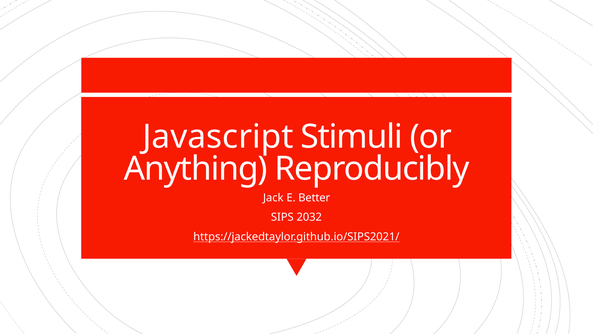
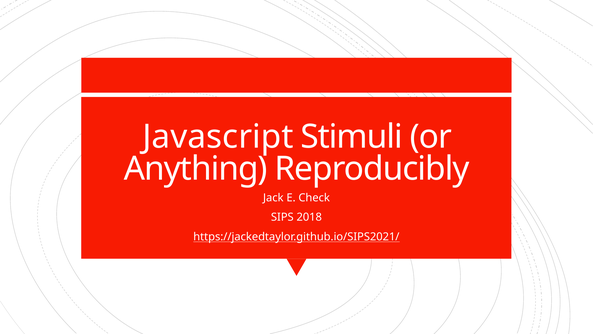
Better: Better -> Check (314, 197)
2032: 2032 -> 2018 (309, 217)
